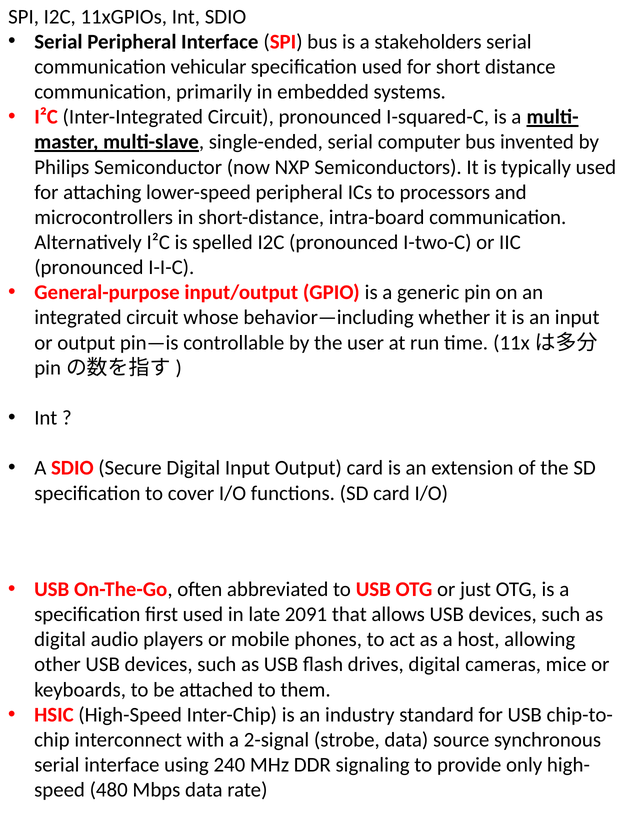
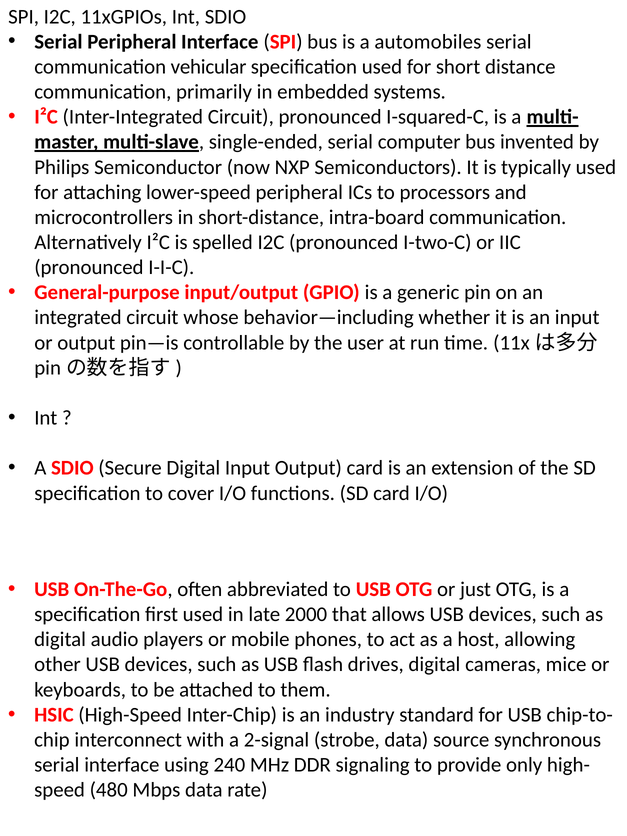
stakeholders: stakeholders -> automobiles (428, 42)
2091: 2091 -> 2000 (306, 614)
